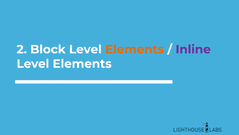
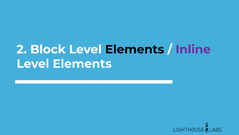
Elements colour: orange -> black (135, 49)
